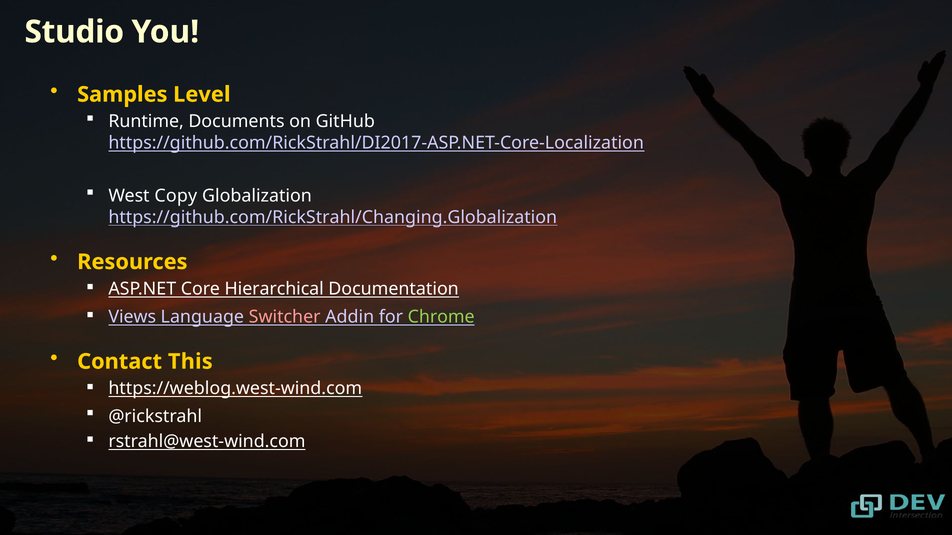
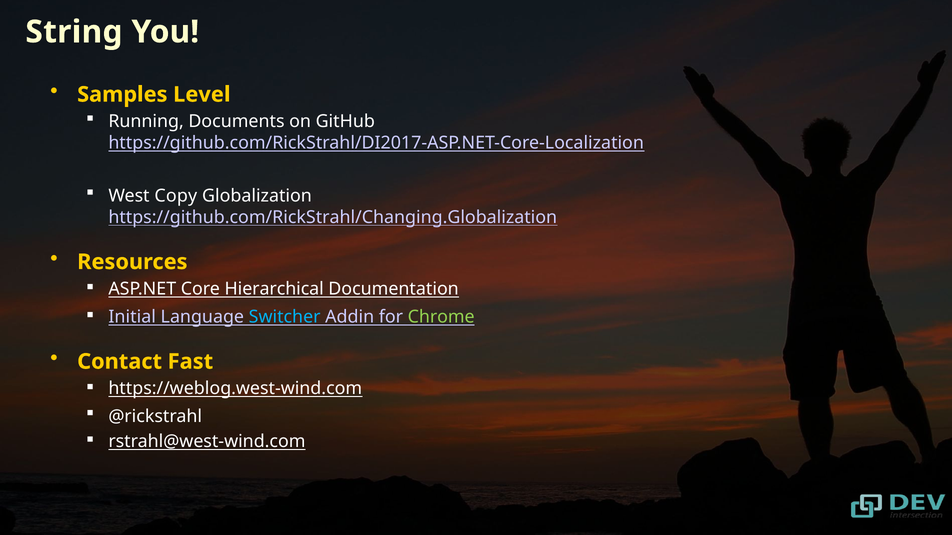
Studio: Studio -> String (74, 32)
Runtime: Runtime -> Running (146, 122)
Views: Views -> Initial (132, 317)
Switcher colour: pink -> light blue (285, 317)
This: This -> Fast (190, 362)
